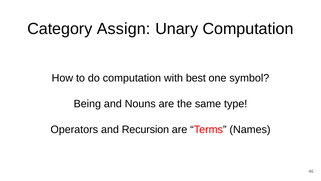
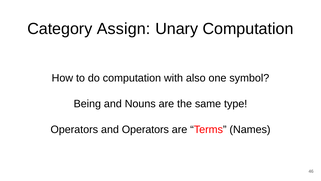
best: best -> also (196, 78)
and Recursion: Recursion -> Operators (145, 129)
